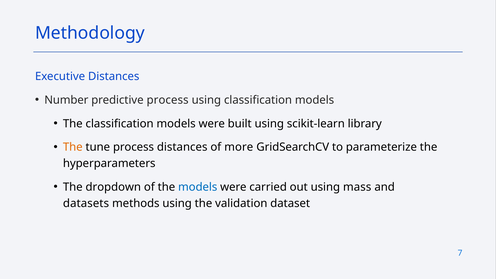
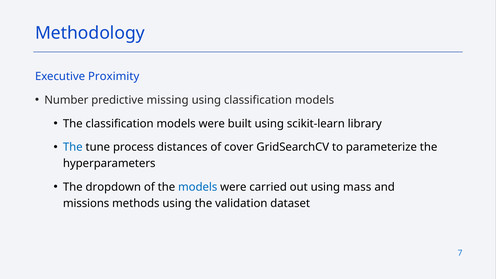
Executive Distances: Distances -> Proximity (114, 76)
predictive process: process -> missing (168, 100)
The colour: orange -> blue (73, 147)
more: more -> cover (239, 147)
datasets: datasets -> missions (86, 203)
